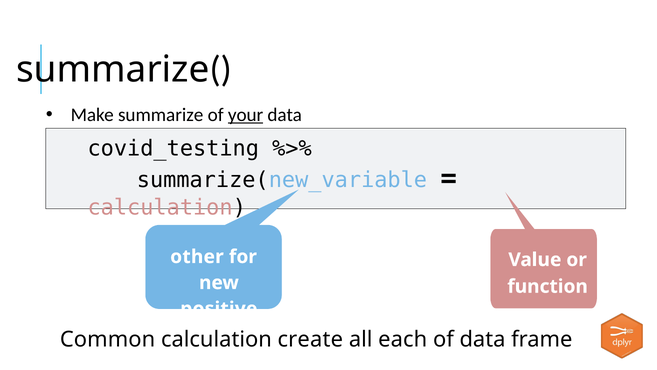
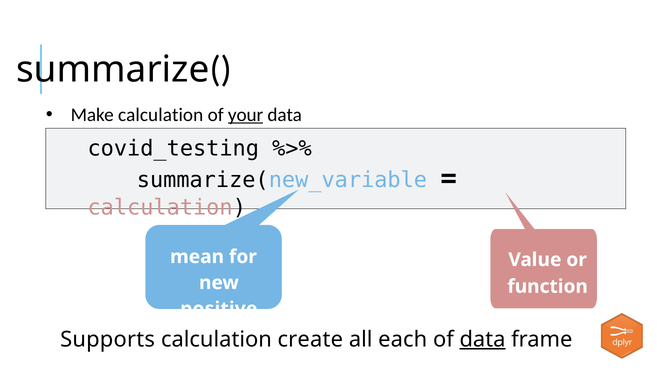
Make summarize: summarize -> calculation (161, 115)
other: other -> mean (197, 256)
Common: Common -> Supports (108, 339)
data underline: none -> present (482, 339)
